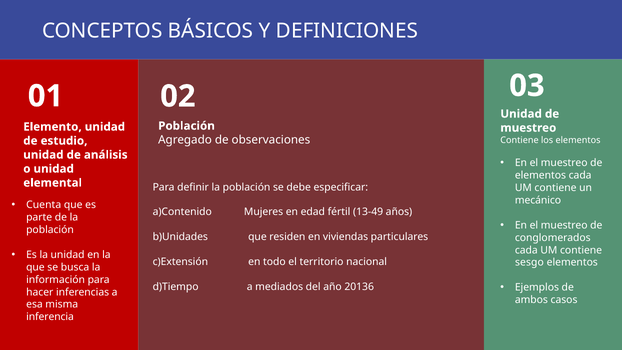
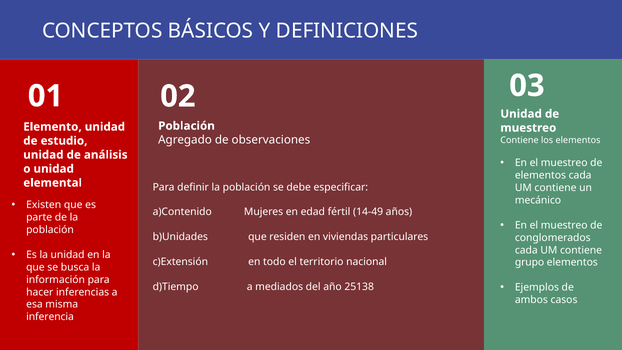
Cuenta: Cuenta -> Existen (44, 205)
13-49: 13-49 -> 14-49 (368, 212)
sesgo: sesgo -> grupo (530, 262)
20136: 20136 -> 25138 (359, 287)
